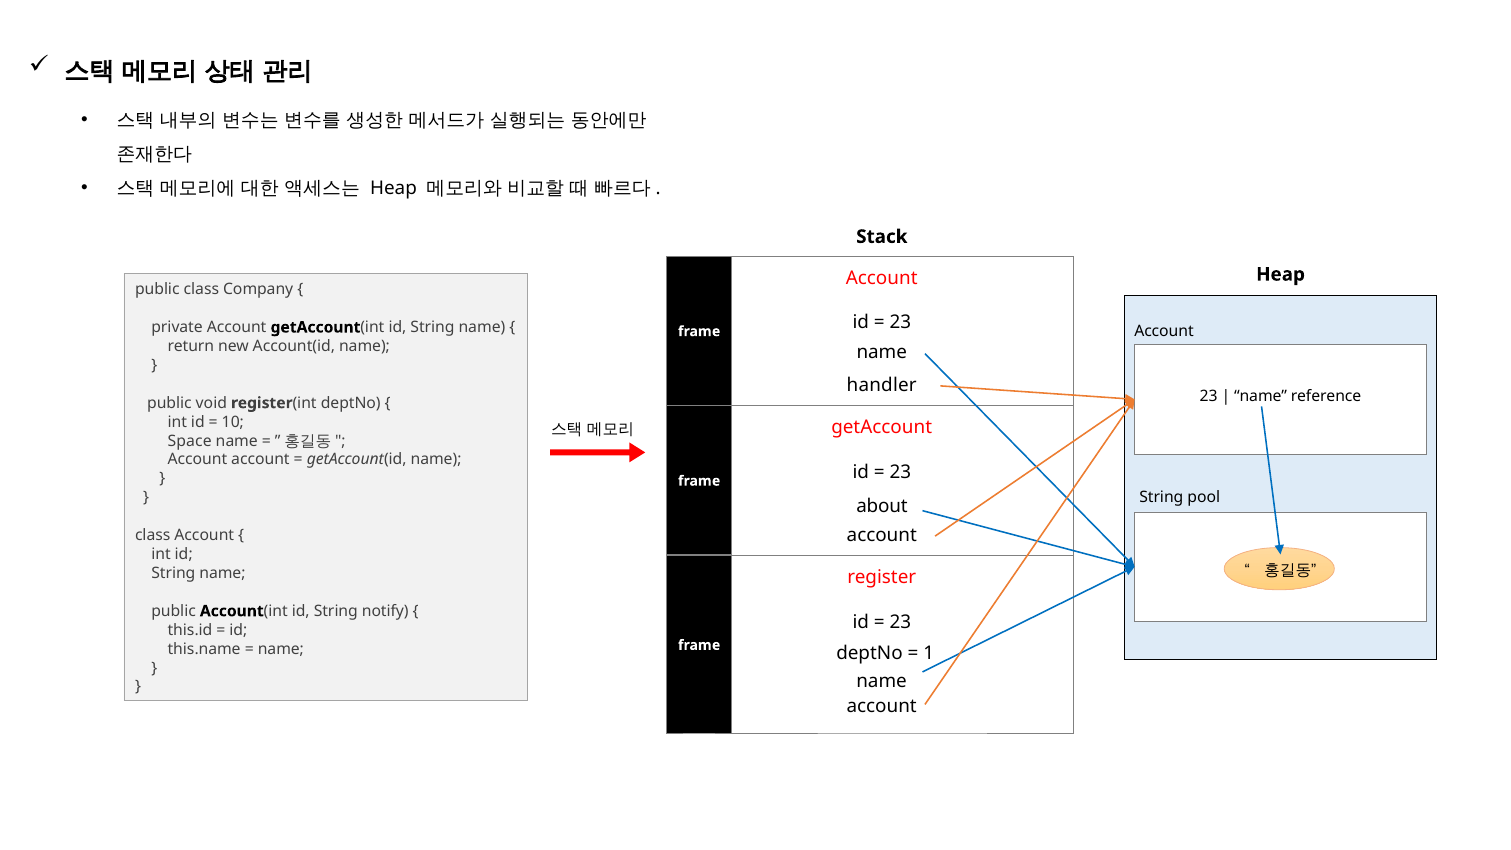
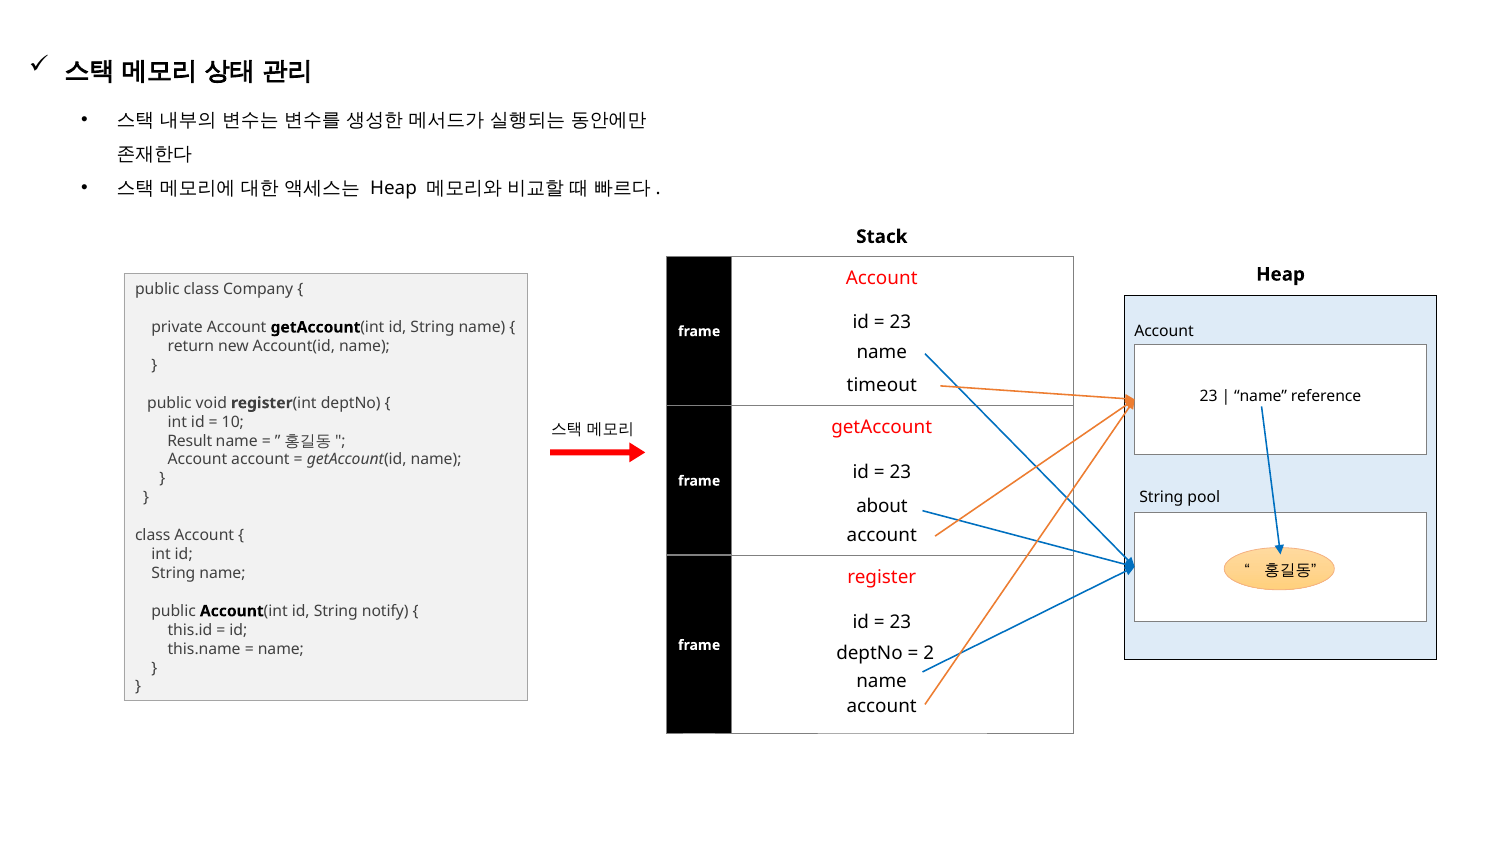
handler: handler -> timeout (882, 386)
Space: Space -> Result (190, 441)
1: 1 -> 2 (929, 653)
